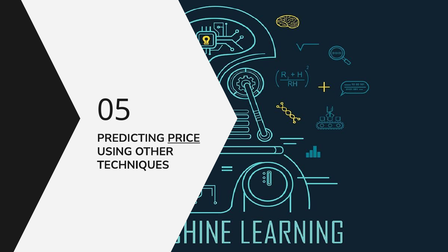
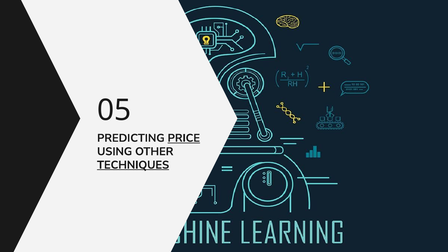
TECHNIQUES underline: none -> present (133, 165)
